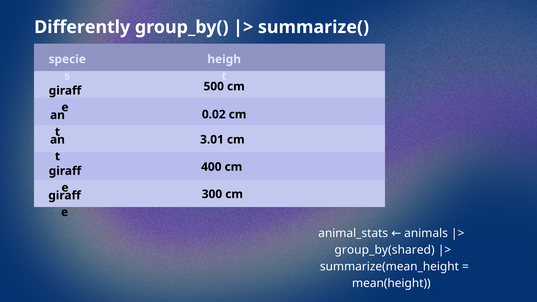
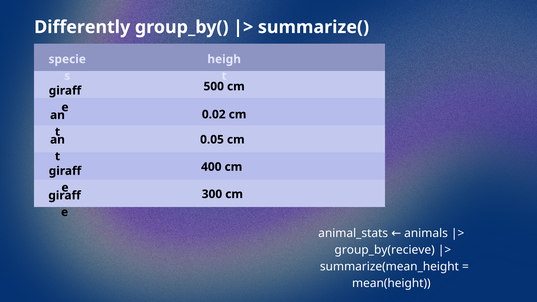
3.01: 3.01 -> 0.05 (212, 140)
group_by(shared: group_by(shared -> group_by(recieve (385, 250)
